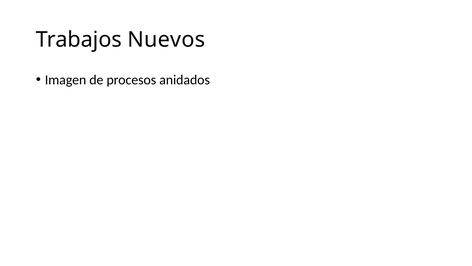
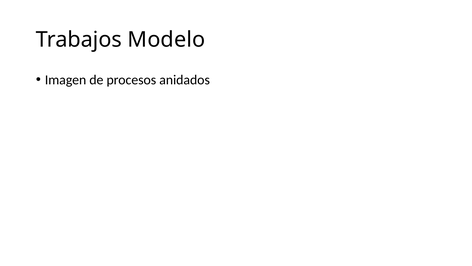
Nuevos: Nuevos -> Modelo (166, 40)
